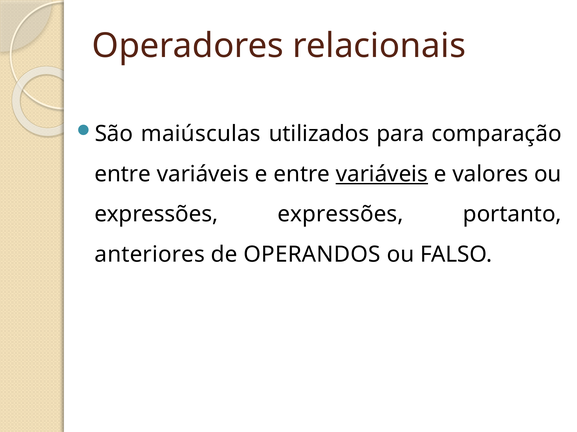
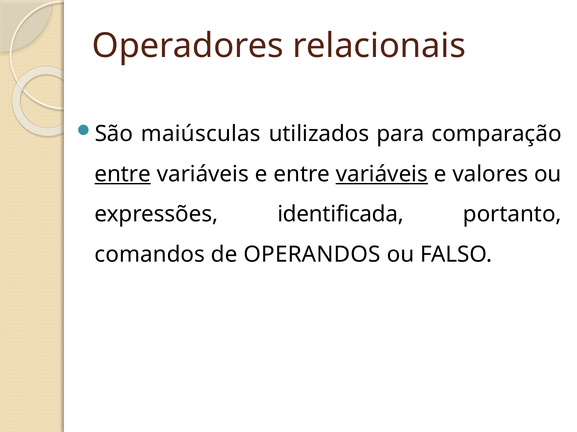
entre underline: none -> present (123, 174)
expressões expressões: expressões -> identificada (341, 215)
anteriores: anteriores -> comandos (150, 255)
